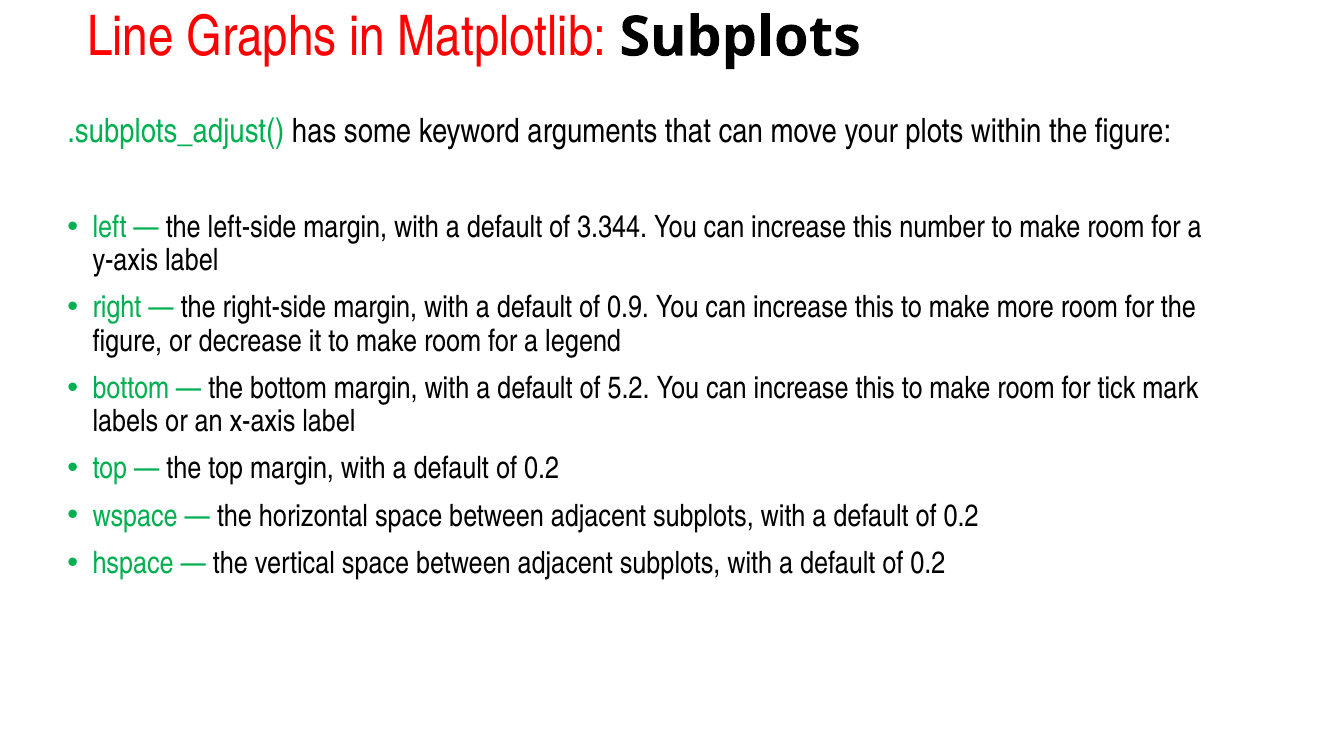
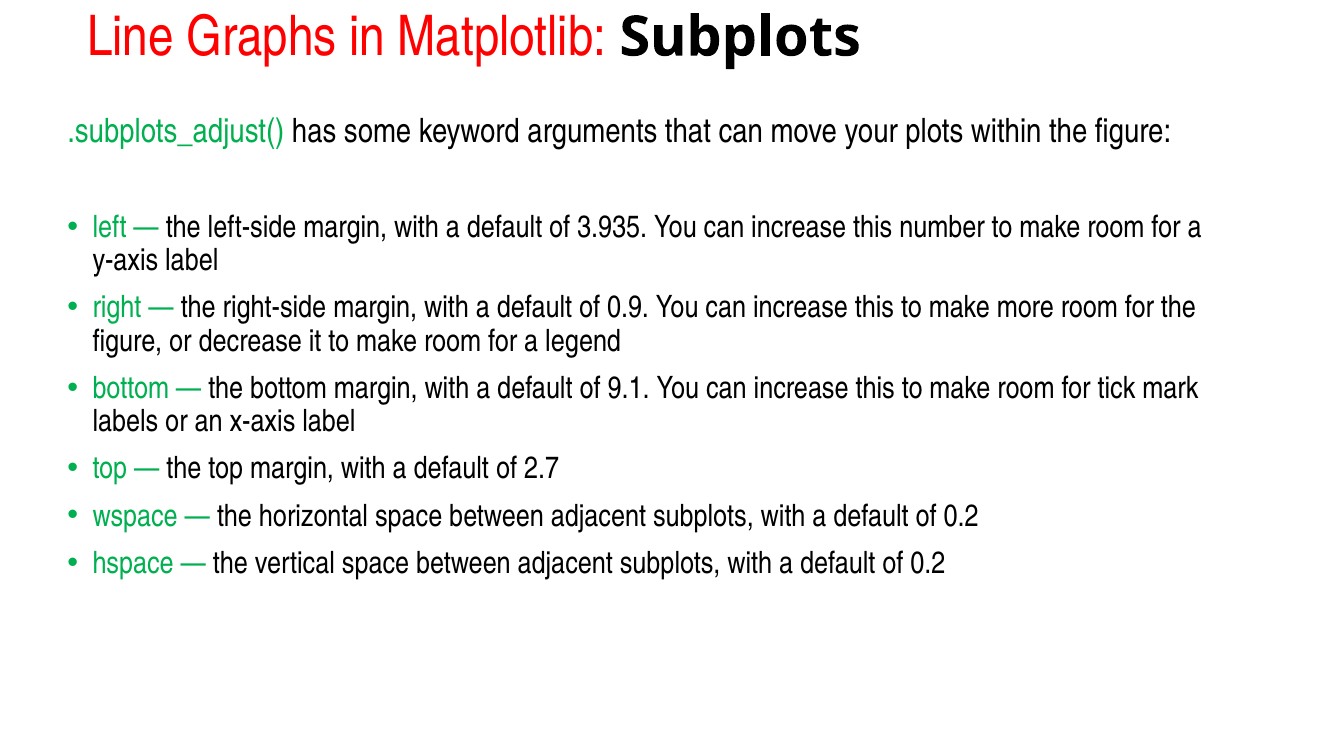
3.344: 3.344 -> 3.935 (612, 227)
5.2: 5.2 -> 9.1 (629, 388)
0.2: 0.2 -> 2.7 (542, 469)
